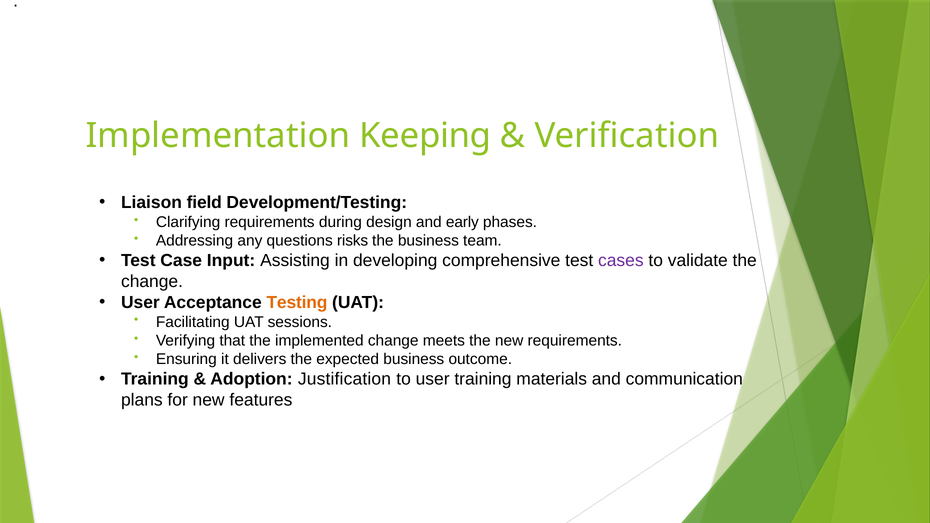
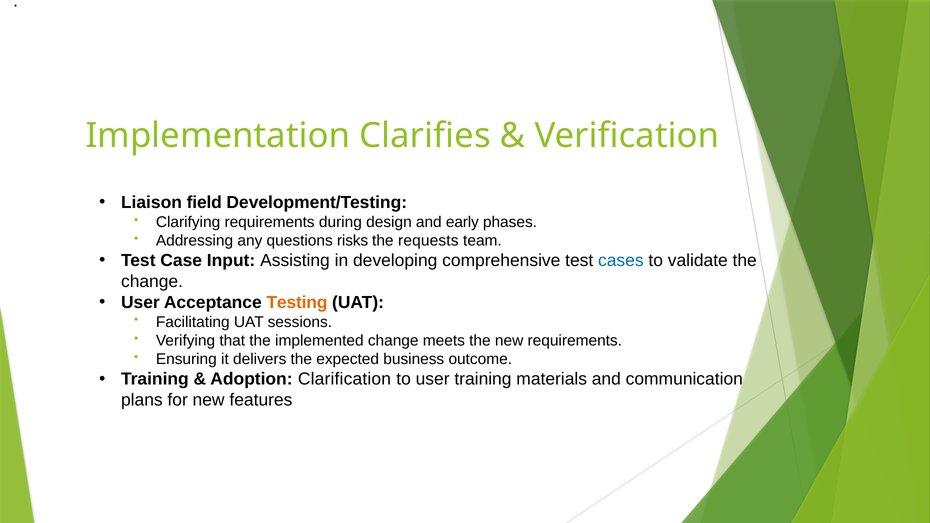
Keeping: Keeping -> Clarifies (425, 136)
the business: business -> requests (428, 241)
cases colour: purple -> blue (621, 261)
Justification: Justification -> Clarification (344, 379)
